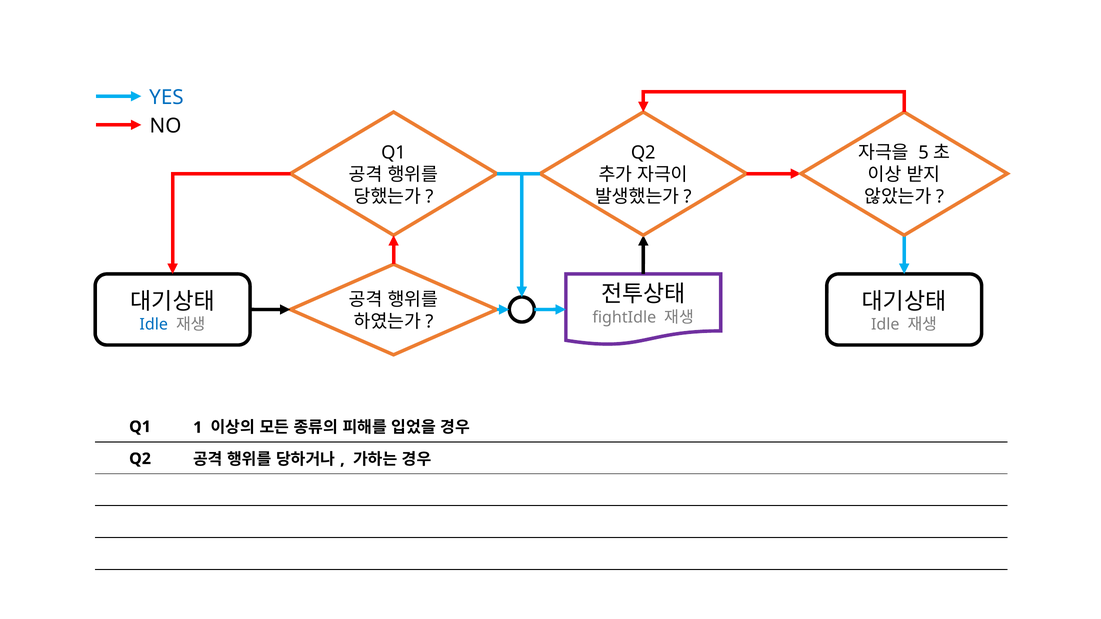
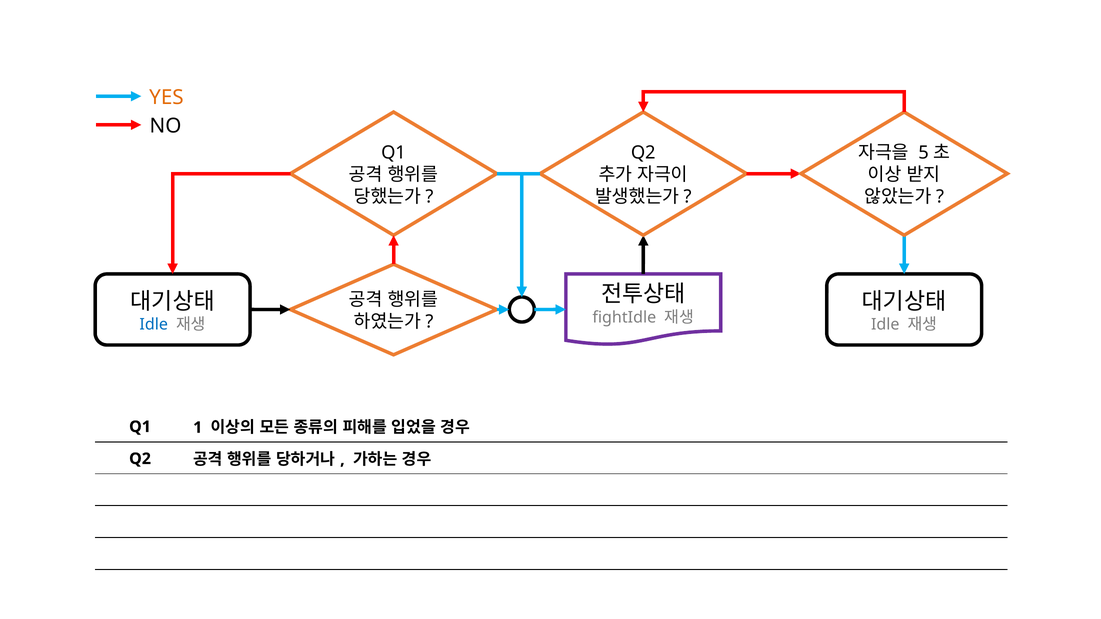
YES colour: blue -> orange (166, 97)
